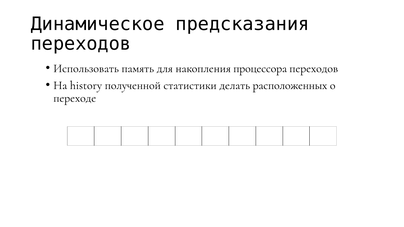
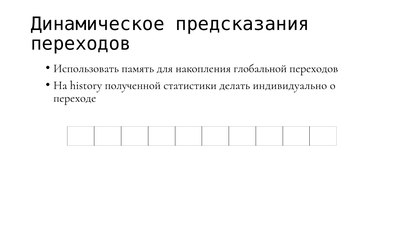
процессора: процессора -> глобальной (260, 68)
расположенных: расположенных -> индивидуально (290, 85)
